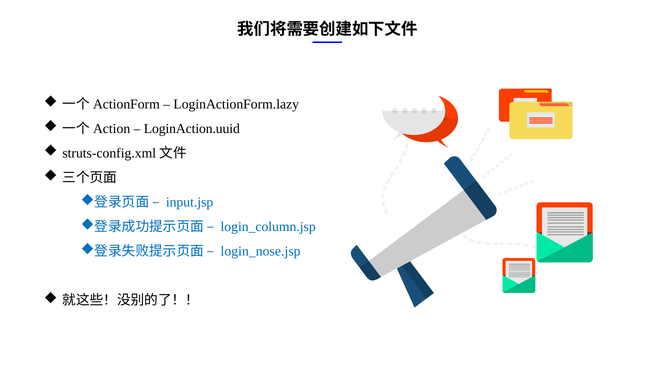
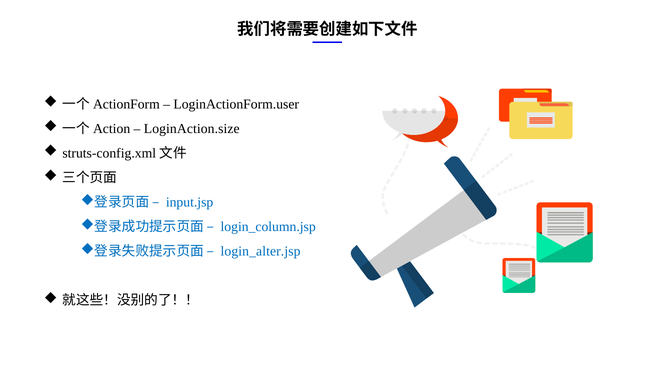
LoginActionForm.lazy: LoginActionForm.lazy -> LoginActionForm.user (236, 104)
LoginAction.uuid: LoginAction.uuid -> LoginAction.size (192, 129)
login_nose.jsp: login_nose.jsp -> login_alter.jsp (261, 252)
